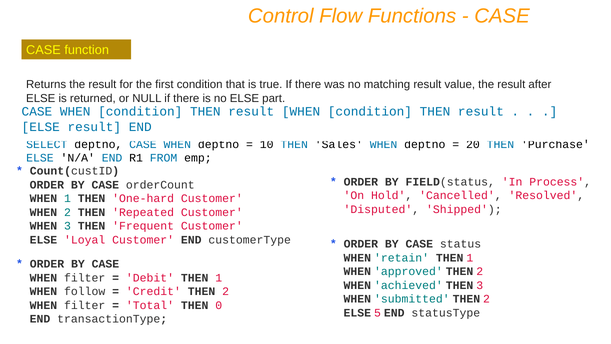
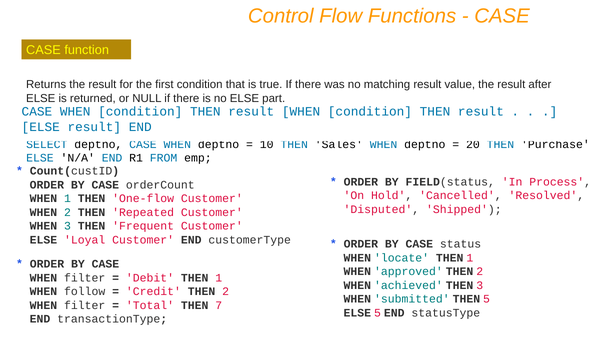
One-hard: One-hard -> One-flow (143, 198)
retain: retain -> locate (402, 258)
submitted THEN 2: 2 -> 5 (487, 299)
0: 0 -> 7 (219, 305)
